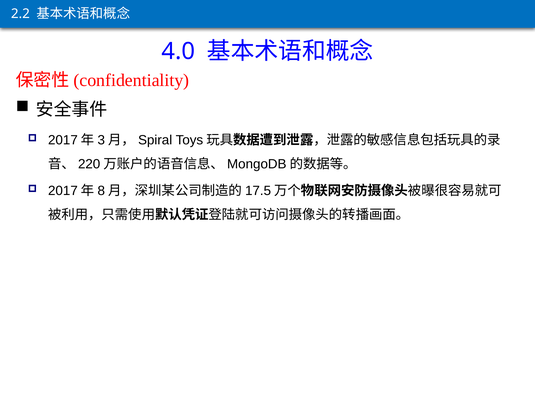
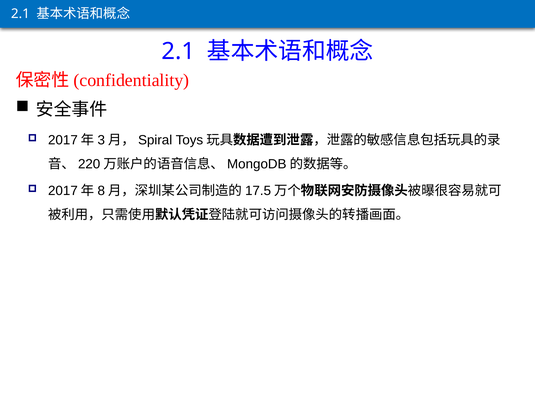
2.2: 2.2 -> 2.1 (20, 14)
4.0: 4.0 -> 2.1 (178, 51)
